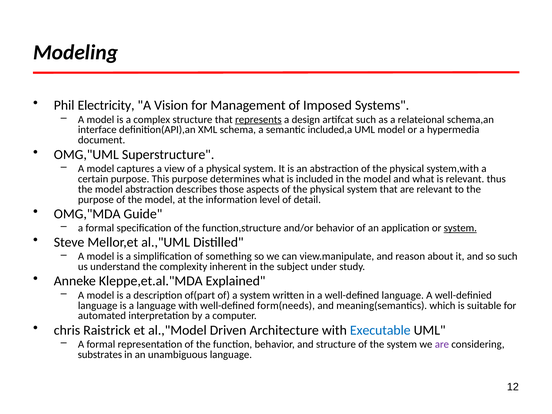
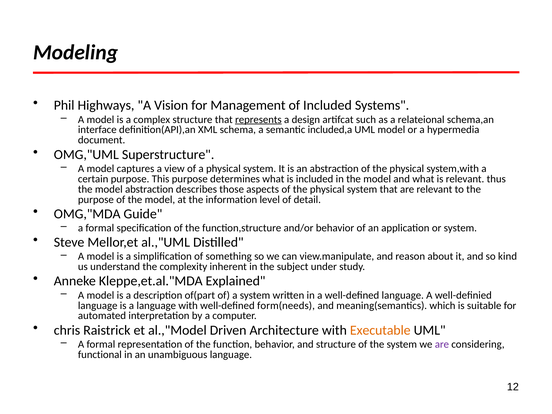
Electricity: Electricity -> Highways (106, 105)
of Imposed: Imposed -> Included (327, 105)
system underline: present -> none (460, 228)
so such: such -> kind (508, 256)
Executable colour: blue -> orange (380, 330)
substrates: substrates -> functional (100, 355)
